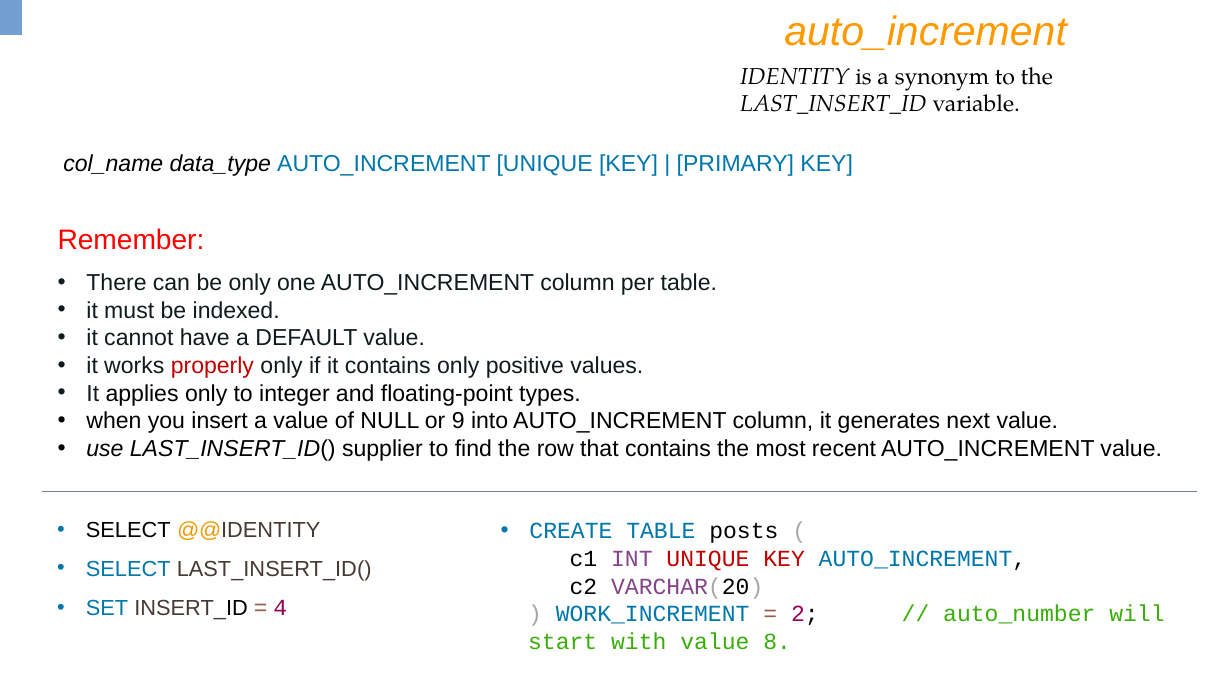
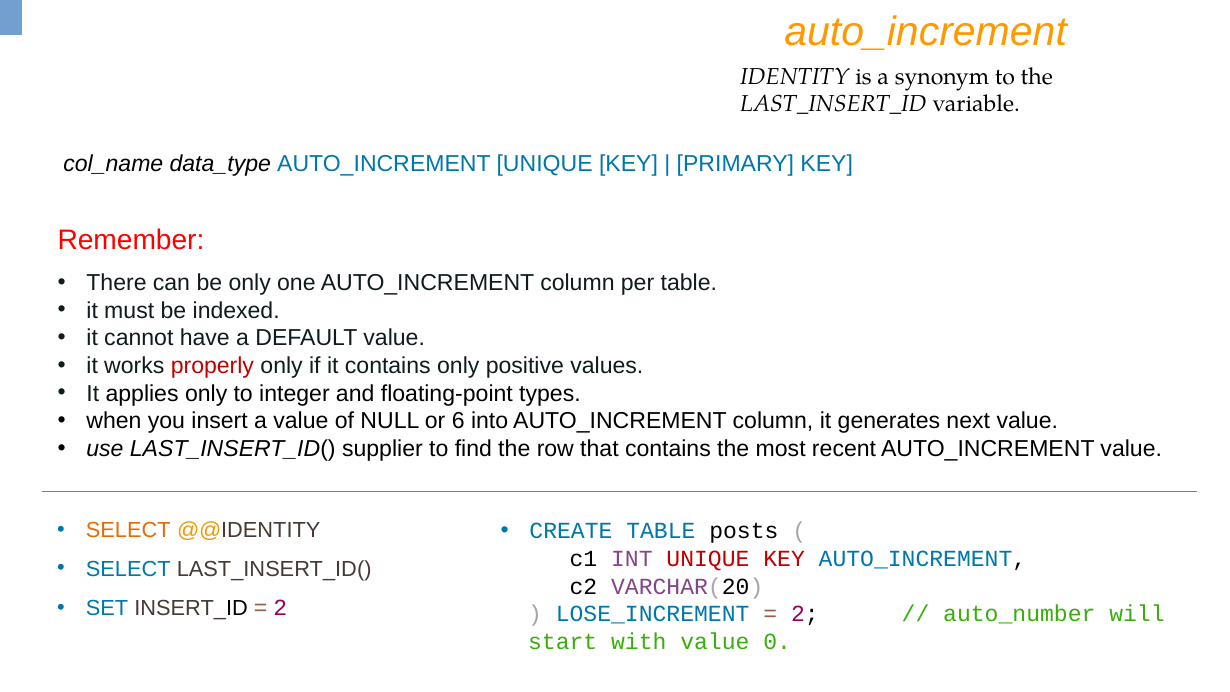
9: 9 -> 6 (458, 421)
SELECT colour: black -> orange (128, 530)
4: 4 -> 2 (280, 608)
WORK_INCREMENT: WORK_INCREMENT -> LOSE_INCREMENT (653, 614)
8: 8 -> 0 (777, 642)
